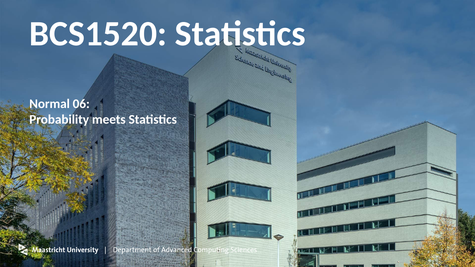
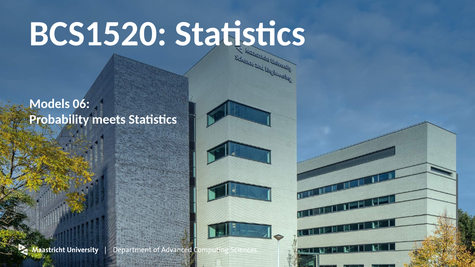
Normal: Normal -> Models (50, 104)
